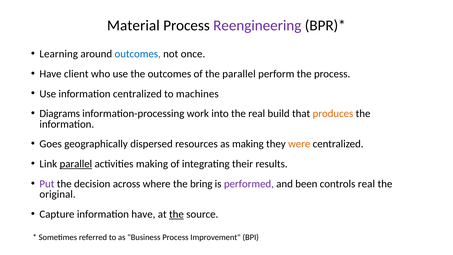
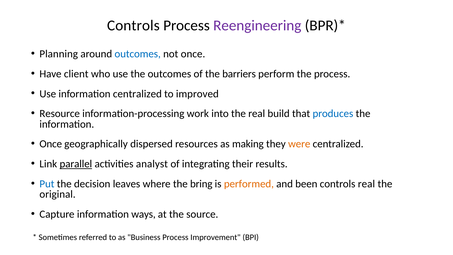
Material: Material -> Controls (133, 25)
Learning: Learning -> Planning (59, 54)
the parallel: parallel -> barriers (239, 74)
machines: machines -> improved (197, 94)
Diagrams: Diagrams -> Resource (60, 114)
produces colour: orange -> blue (333, 114)
Goes: Goes -> Once (51, 144)
activities making: making -> analyst (152, 164)
Put colour: purple -> blue (47, 184)
across: across -> leaves (127, 184)
performed colour: purple -> orange (249, 184)
information have: have -> ways (143, 214)
the underline: present -> none (176, 214)
